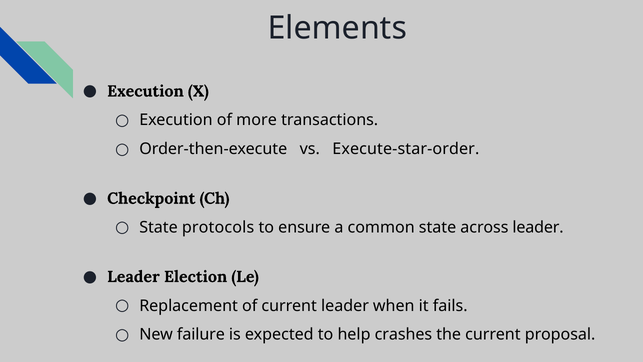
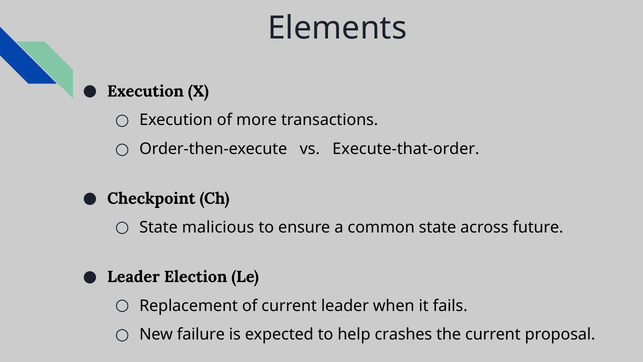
Execute-star-order: Execute-star-order -> Execute-that-order (406, 149)
protocols: protocols -> malicious (218, 227)
across leader: leader -> future (538, 227)
